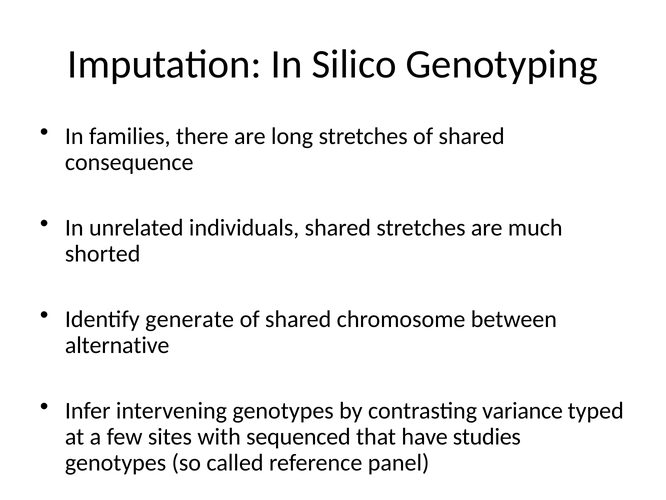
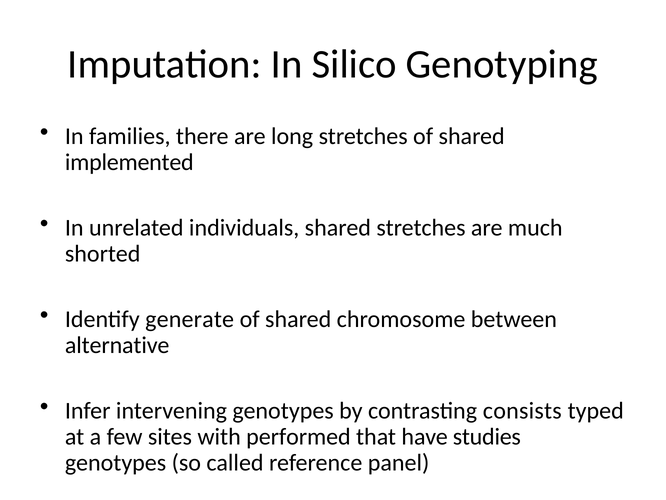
consequence: consequence -> implemented (129, 162)
variance: variance -> consists (522, 410)
sequenced: sequenced -> performed (298, 436)
